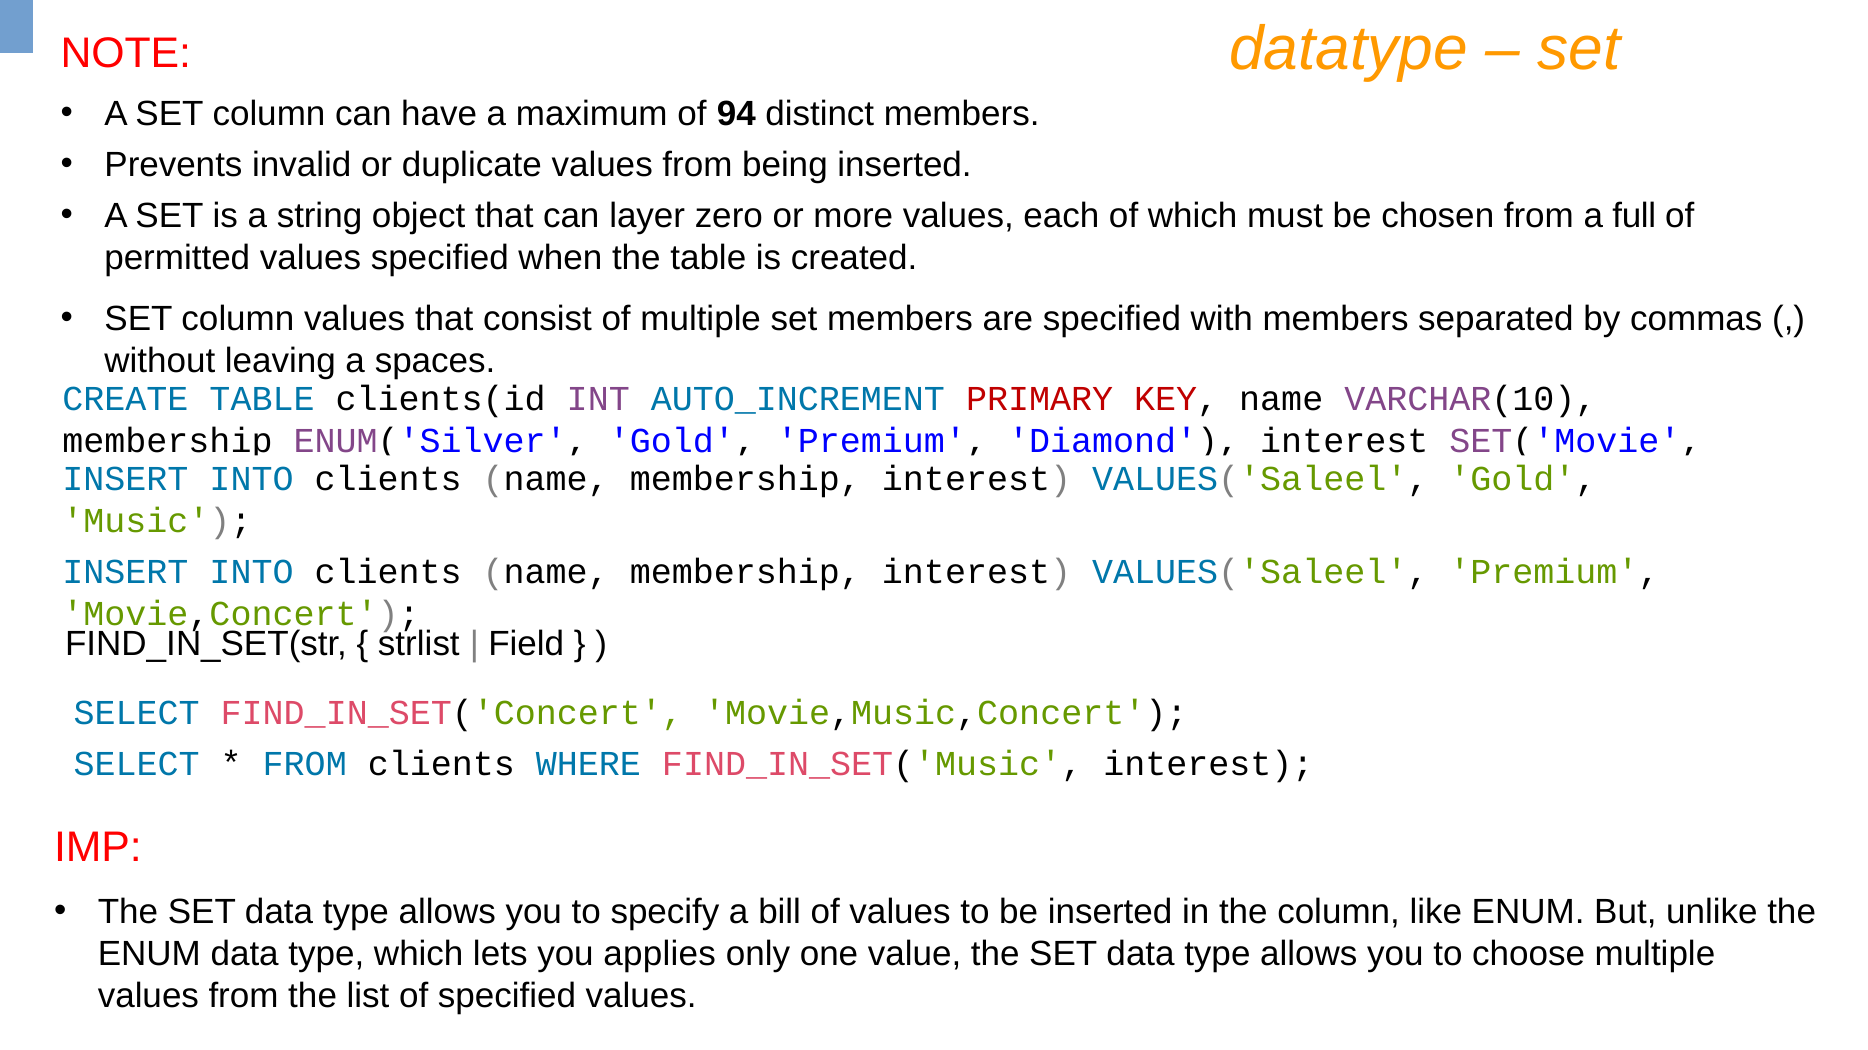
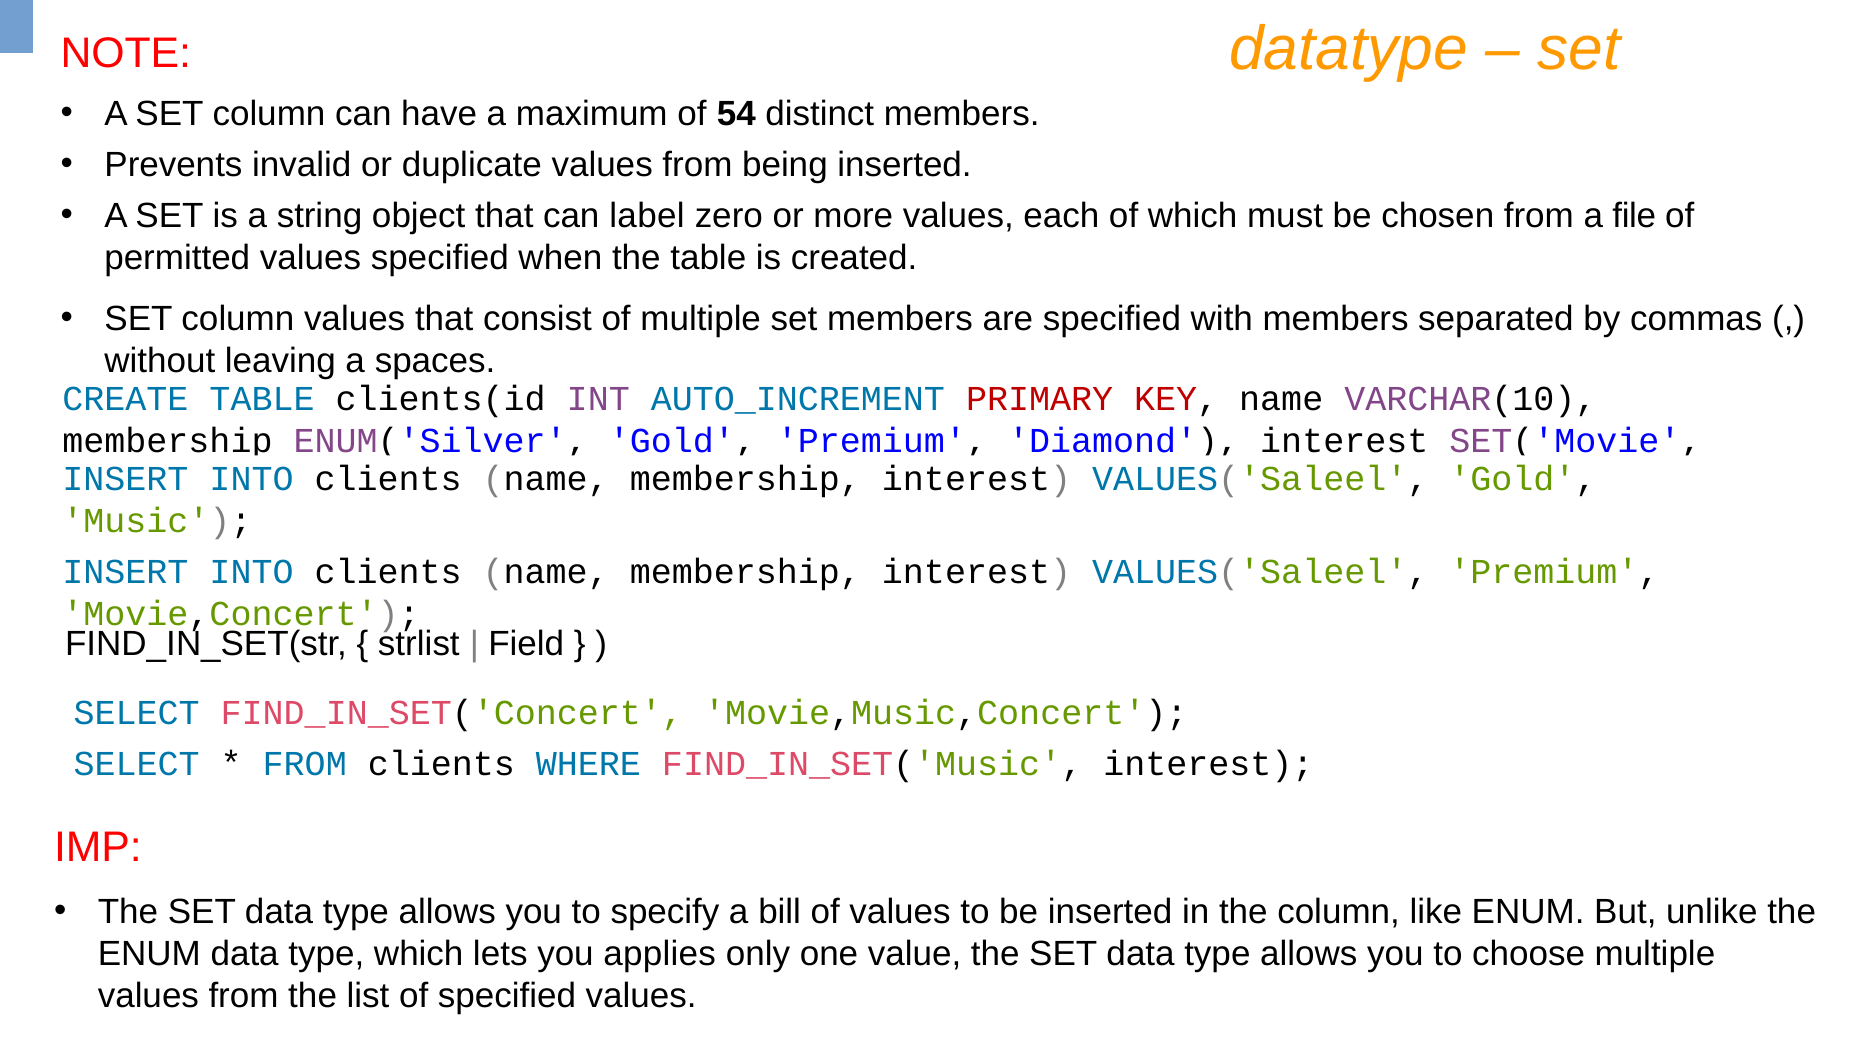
94: 94 -> 54 (736, 114)
layer: layer -> label (647, 216)
full: full -> file (1634, 216)
